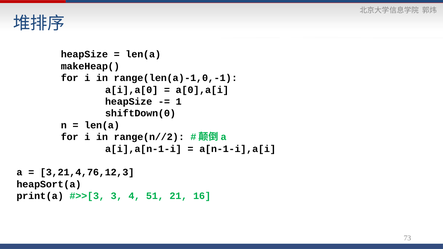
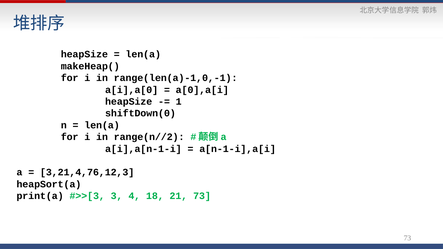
51: 51 -> 18 (155, 196)
21 16: 16 -> 73 (202, 196)
